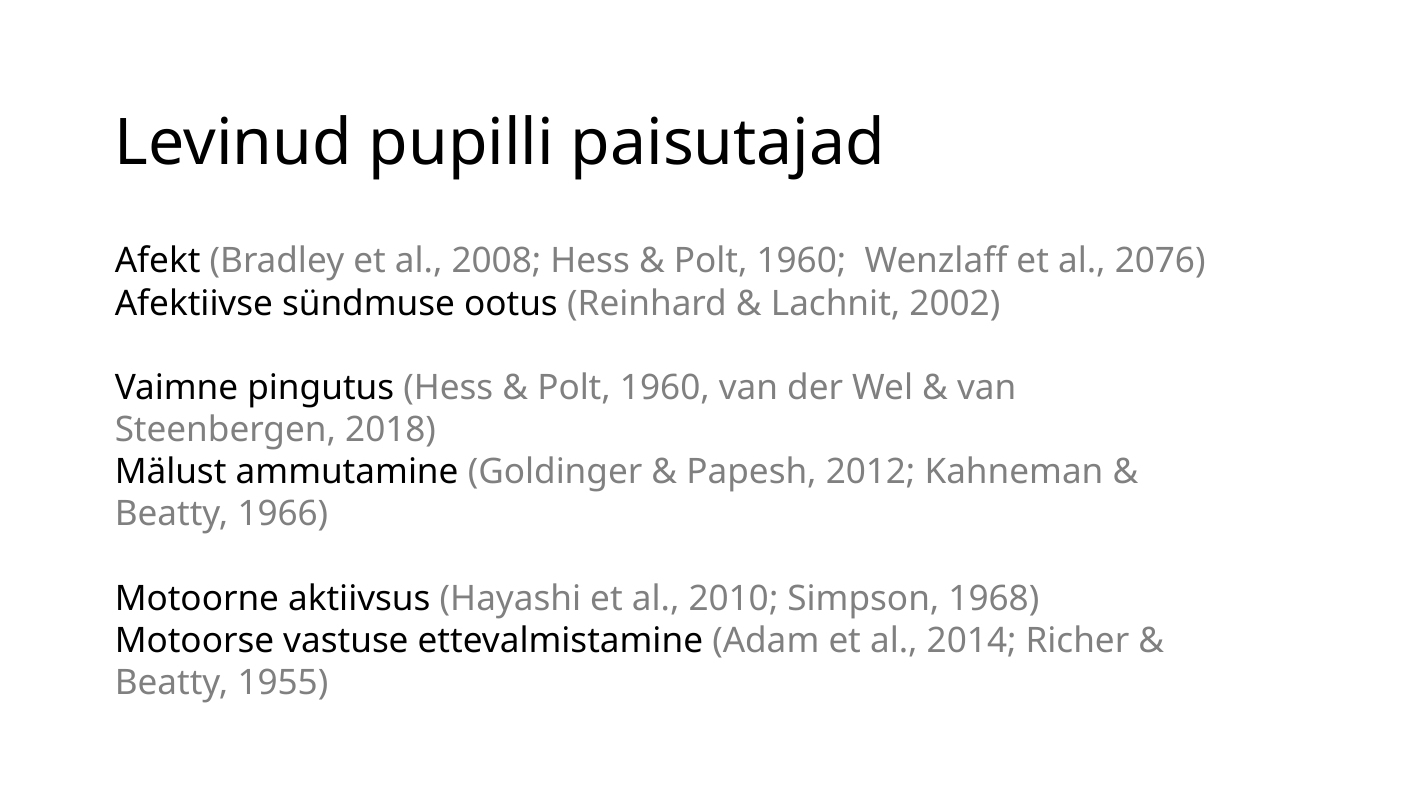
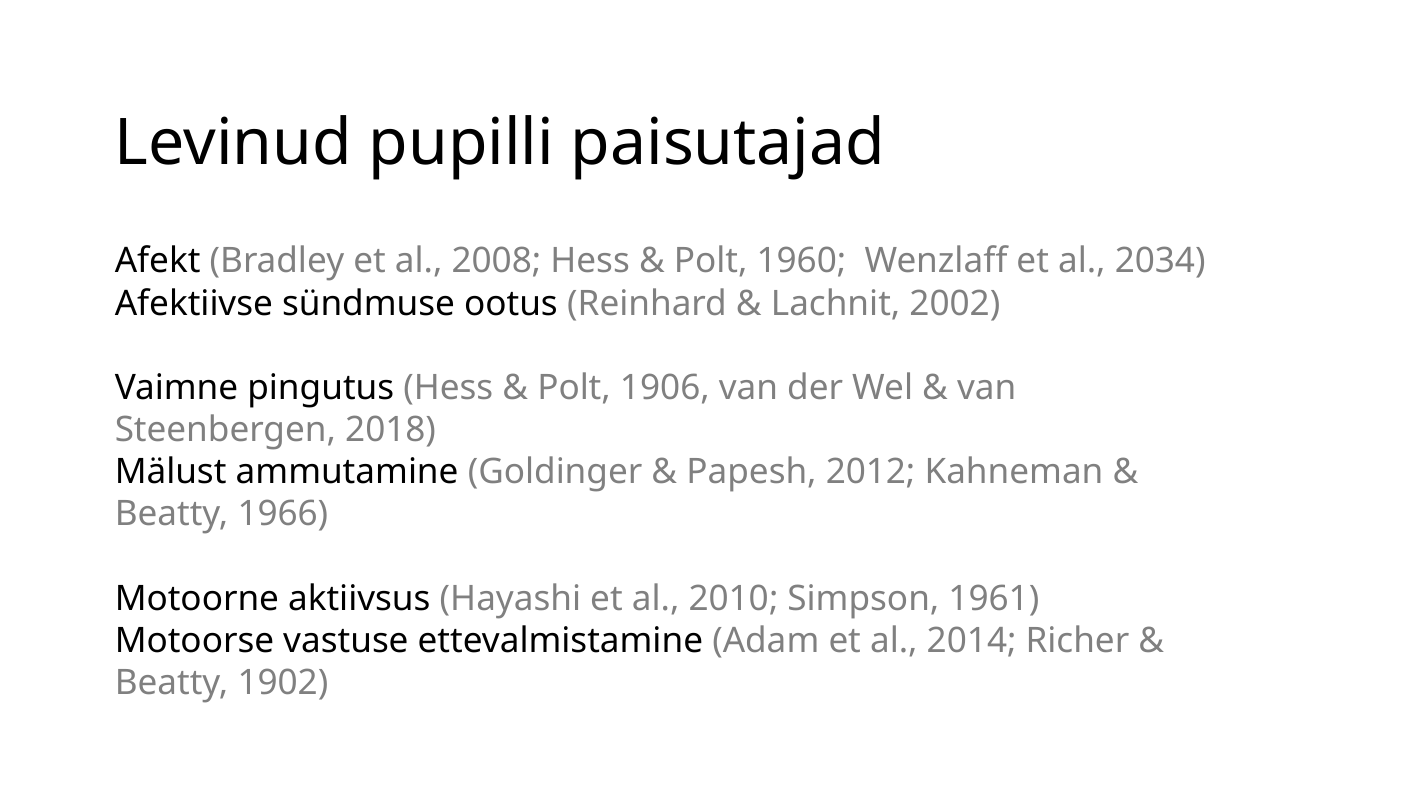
2076: 2076 -> 2034 (1160, 261)
1960: 1960 -> 1906 (665, 388)
1968: 1968 -> 1961 (994, 599)
1955: 1955 -> 1902 (283, 683)
